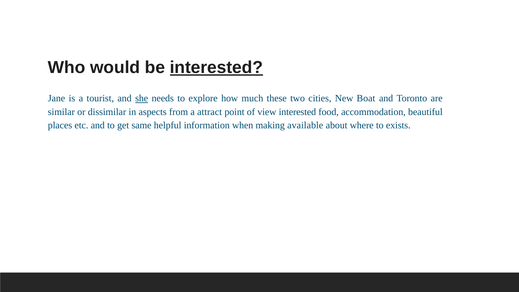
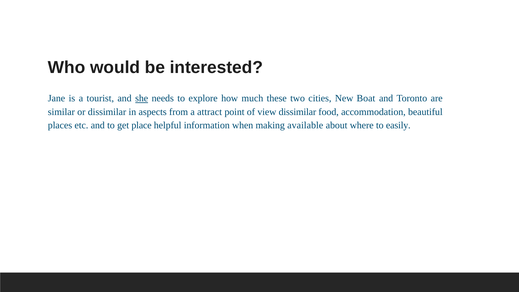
interested underline: present -> none (216, 68)
view interested: interested -> dissimilar (297, 112)
same: same -> place (142, 125)
exists: exists -> easily (398, 125)
